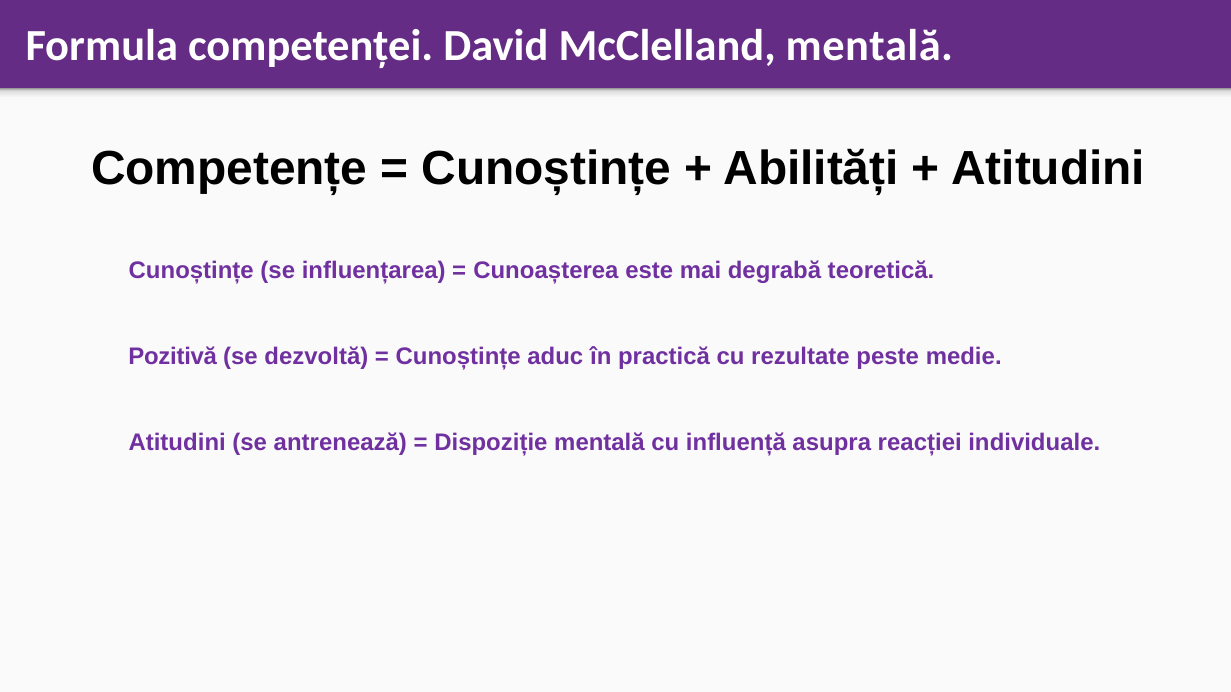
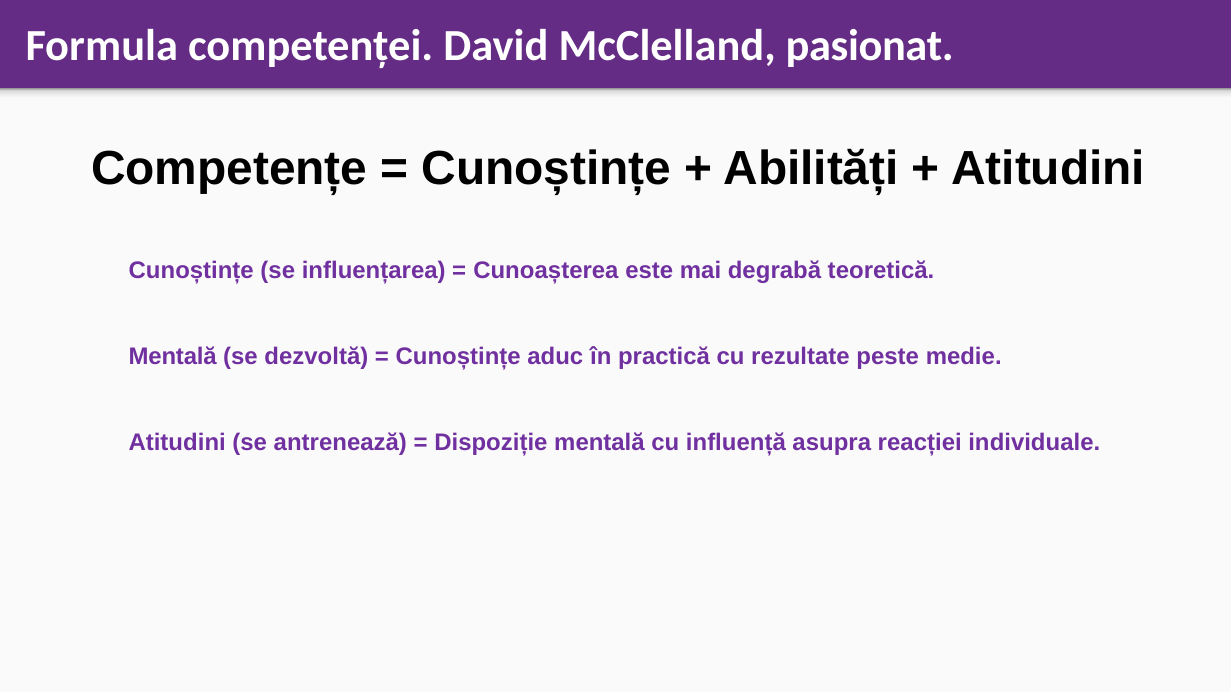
McClelland mentală: mentală -> pasionat (870, 46)
Pozitivă: Pozitivă -> Mentală (173, 357)
